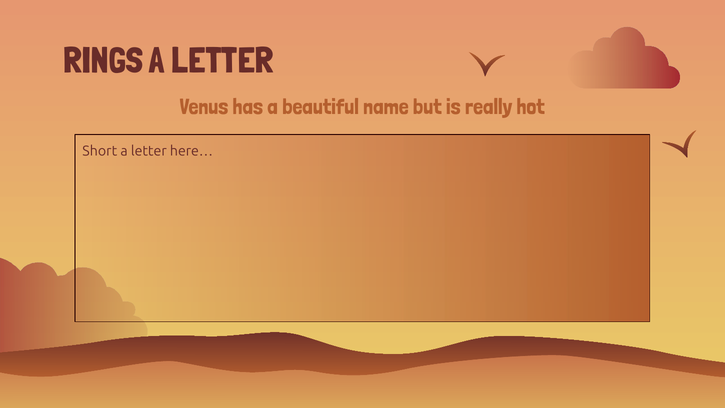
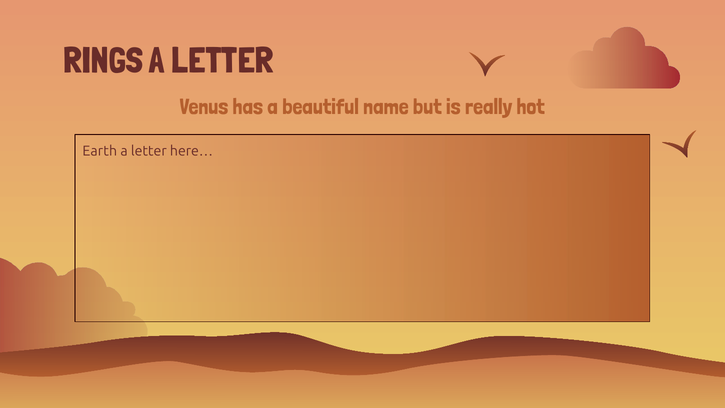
Short: Short -> Earth (100, 151)
